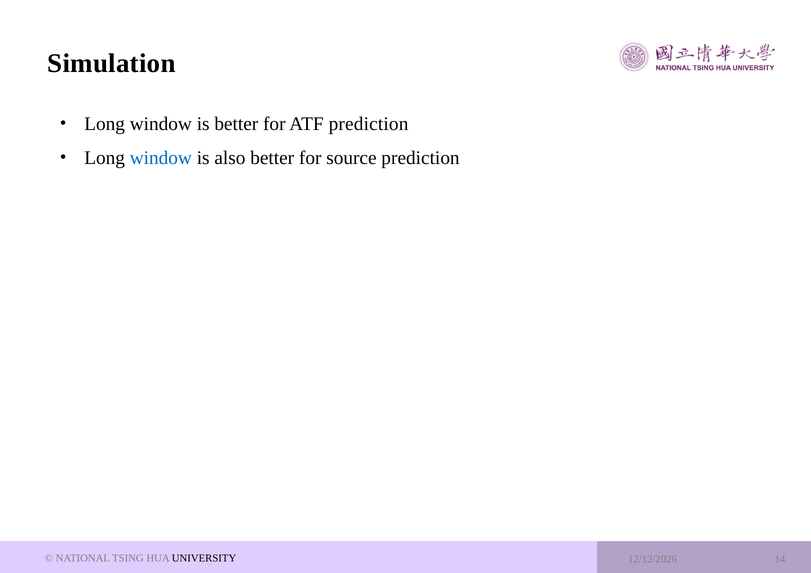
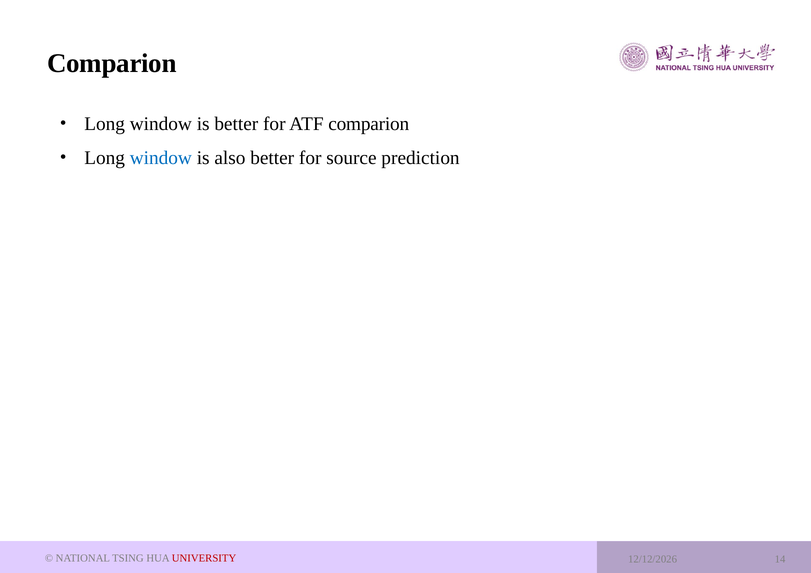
Simulation: Simulation -> Comparion (112, 63)
ATF prediction: prediction -> comparion (369, 124)
UNIVERSITY colour: black -> red (204, 559)
